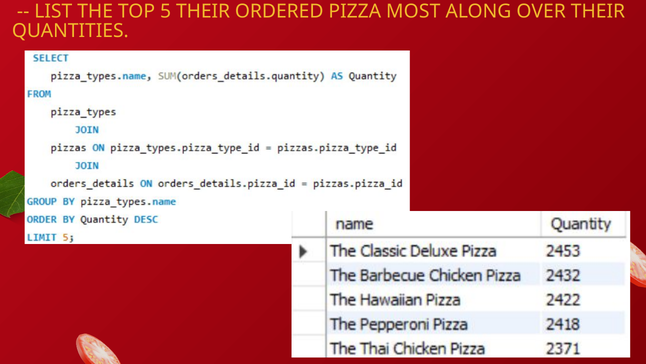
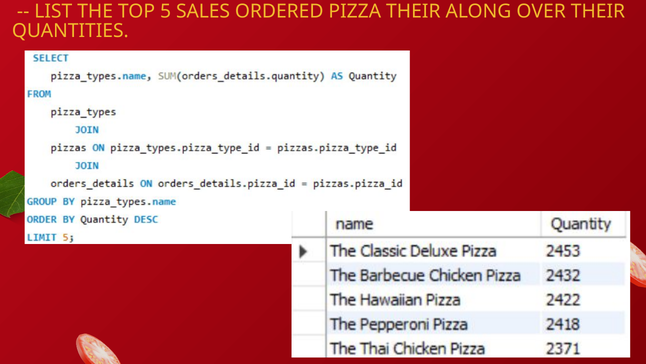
5 THEIR: THEIR -> SALES (203, 11)
PIZZA MOST: MOST -> THEIR (413, 11)
